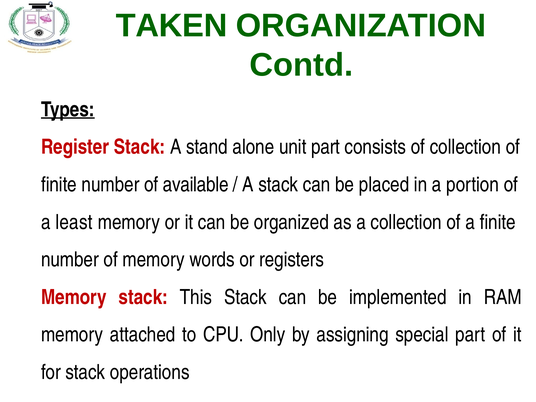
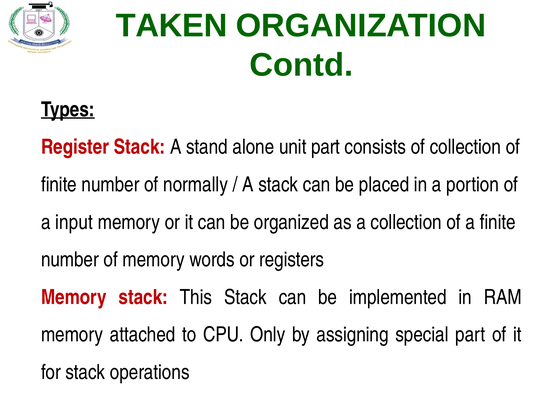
available: available -> normally (196, 185)
least: least -> input (74, 222)
